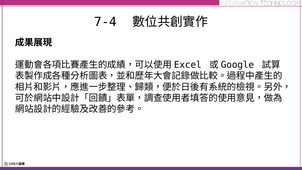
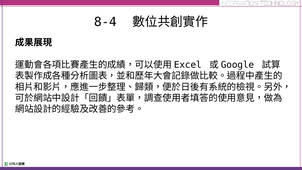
7-4: 7-4 -> 8-4 (105, 22)
